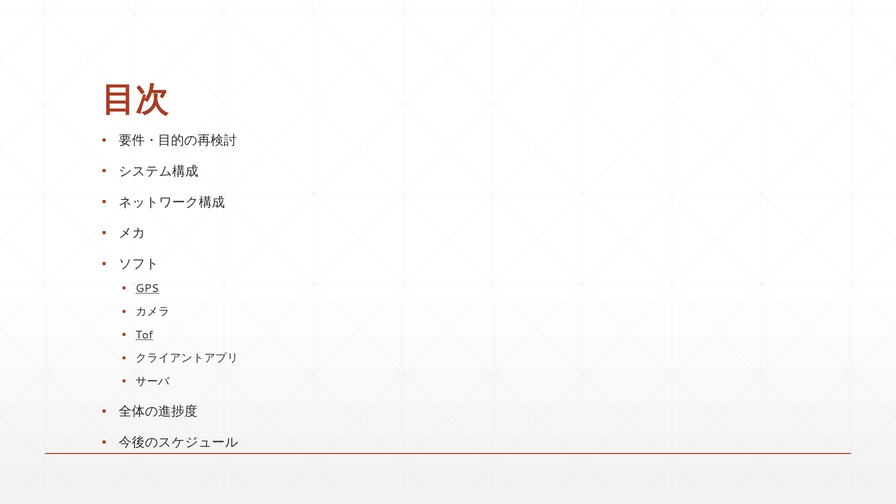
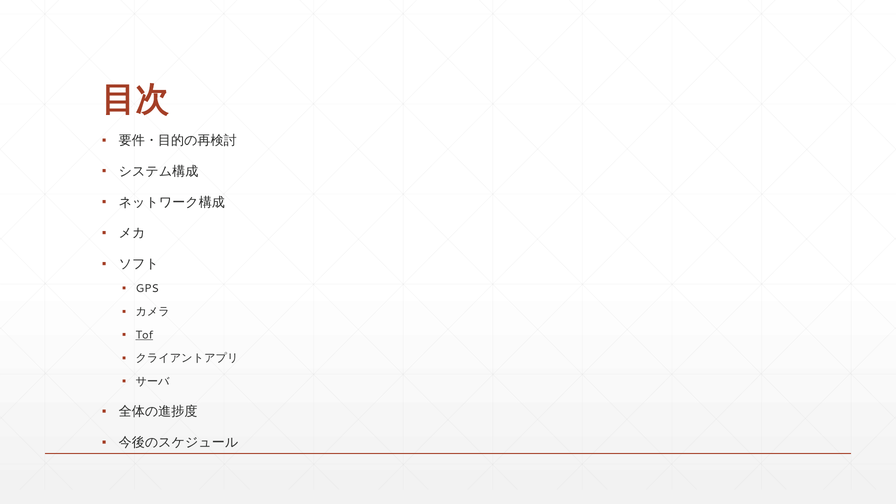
GPS underline: present -> none (147, 288)
